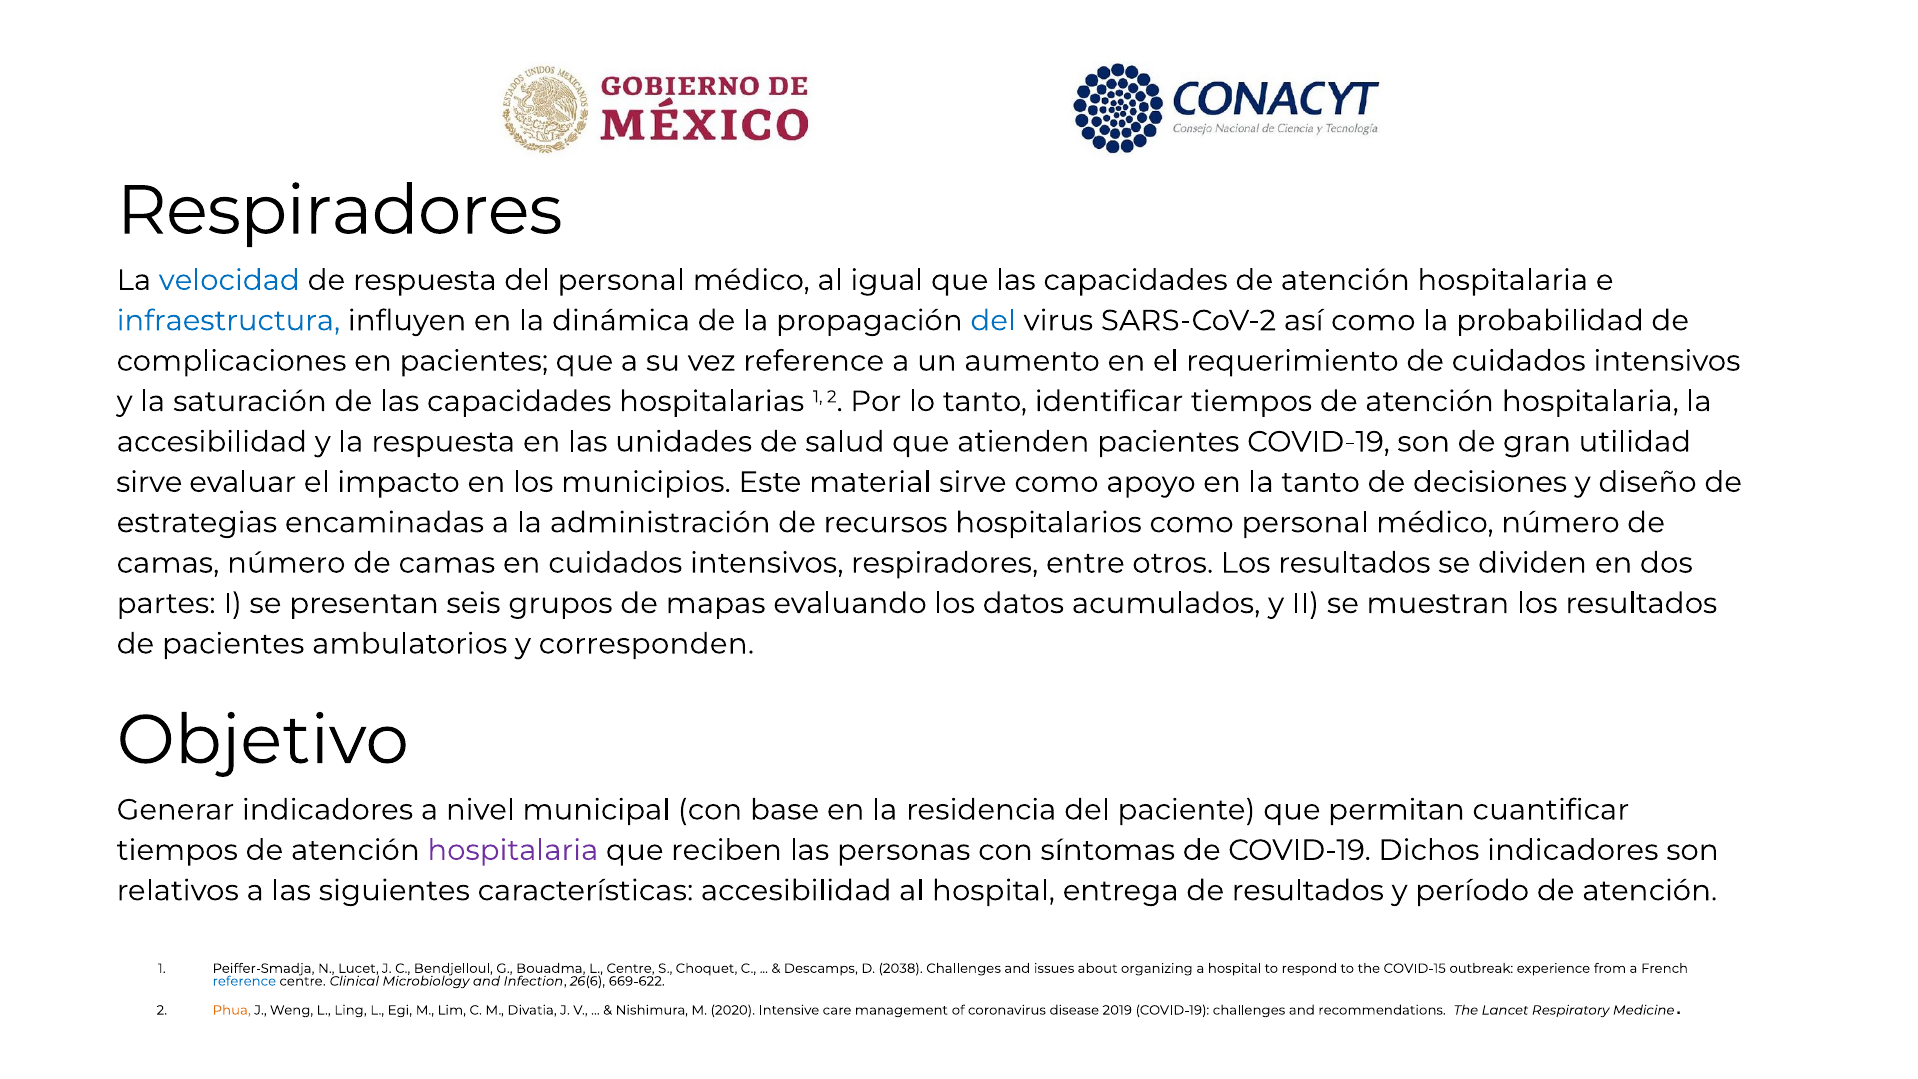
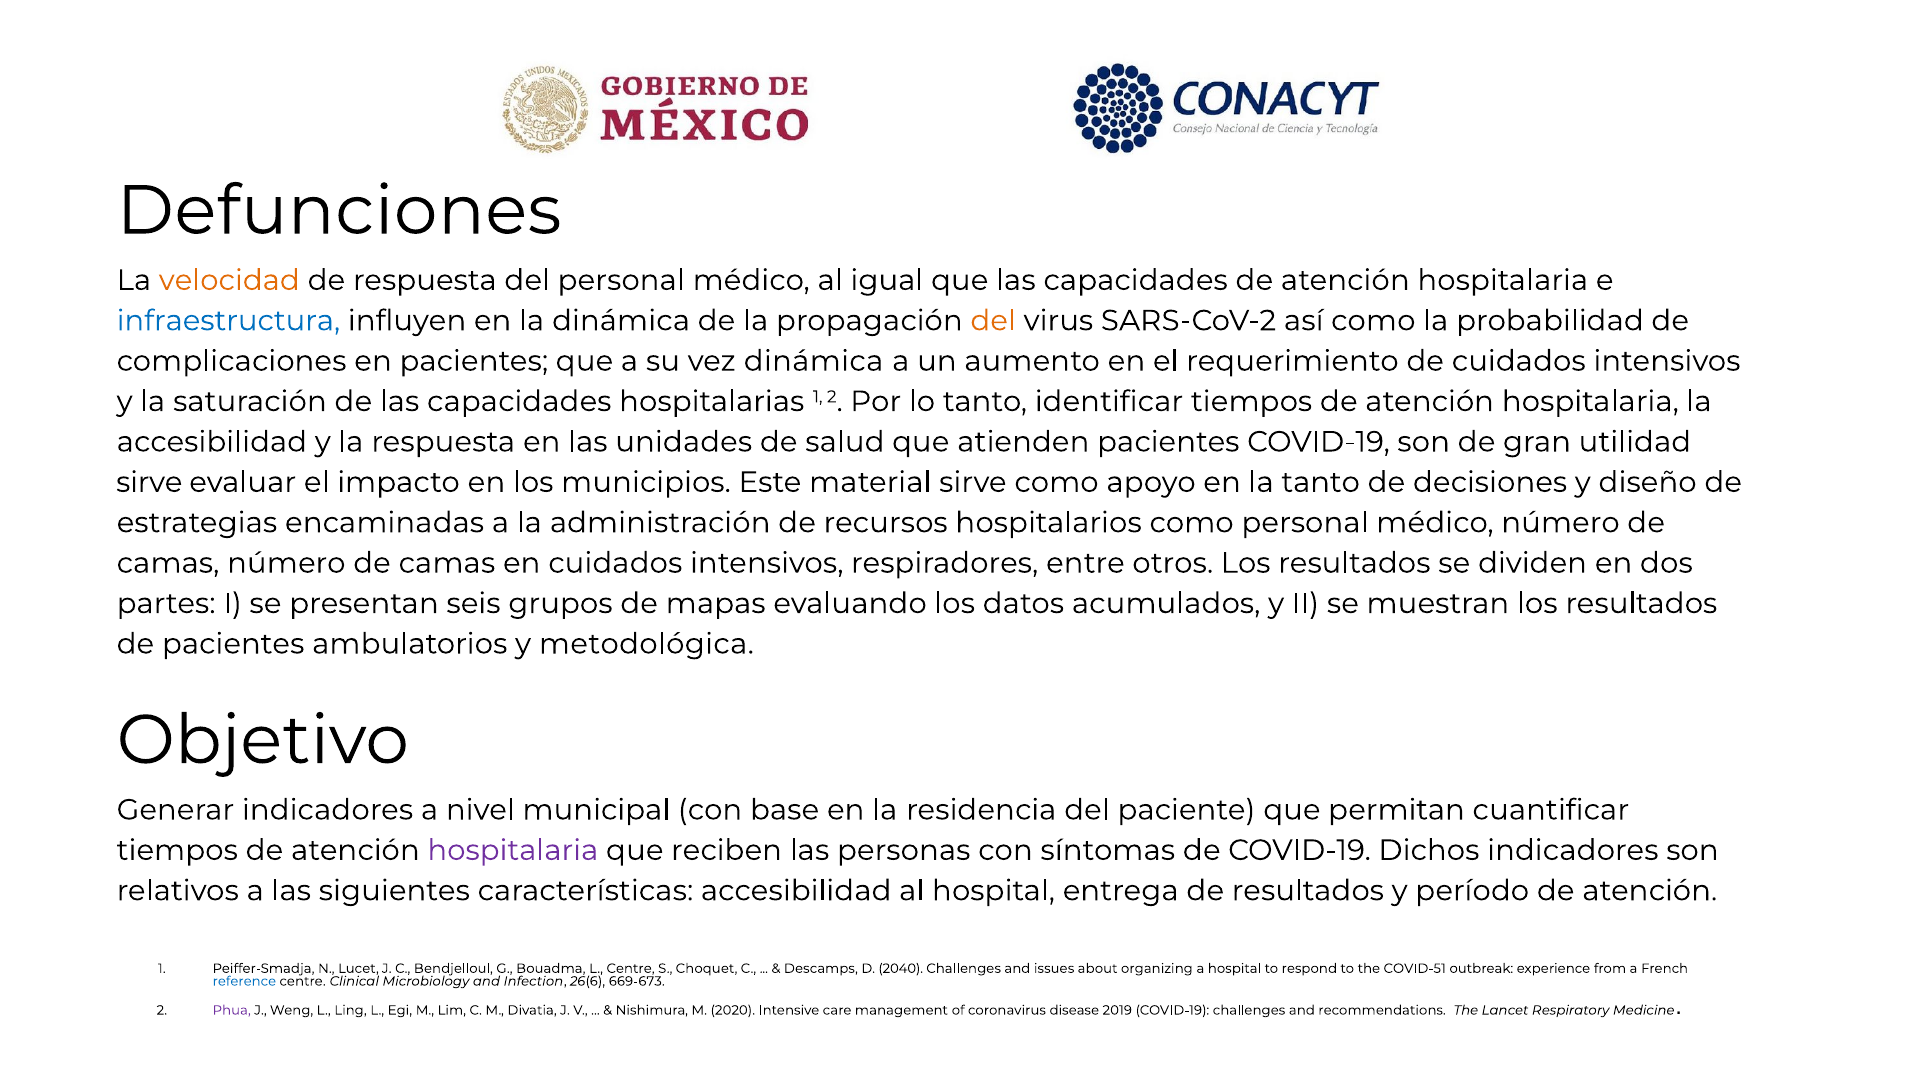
Respiradores: Respiradores -> Defunciones (339, 211)
velocidad colour: blue -> orange (229, 280)
del colour: blue -> orange (993, 321)
vez reference: reference -> dinámica (814, 361)
corresponden: corresponden -> metodológica (646, 644)
2038: 2038 -> 2040 (901, 968)
COVID-15: COVID-15 -> COVID-51 (1415, 968)
669-622: 669-622 -> 669-673 (637, 981)
Phua colour: orange -> purple (232, 1010)
